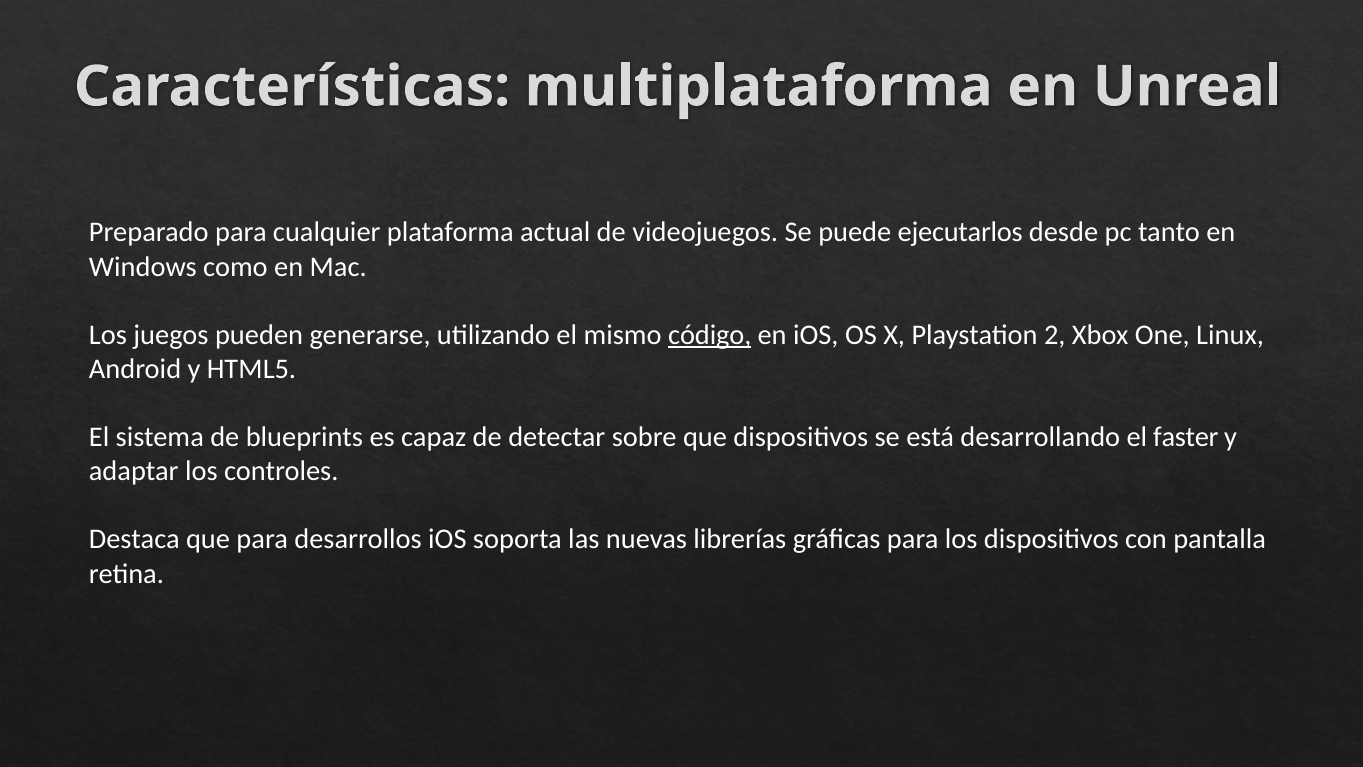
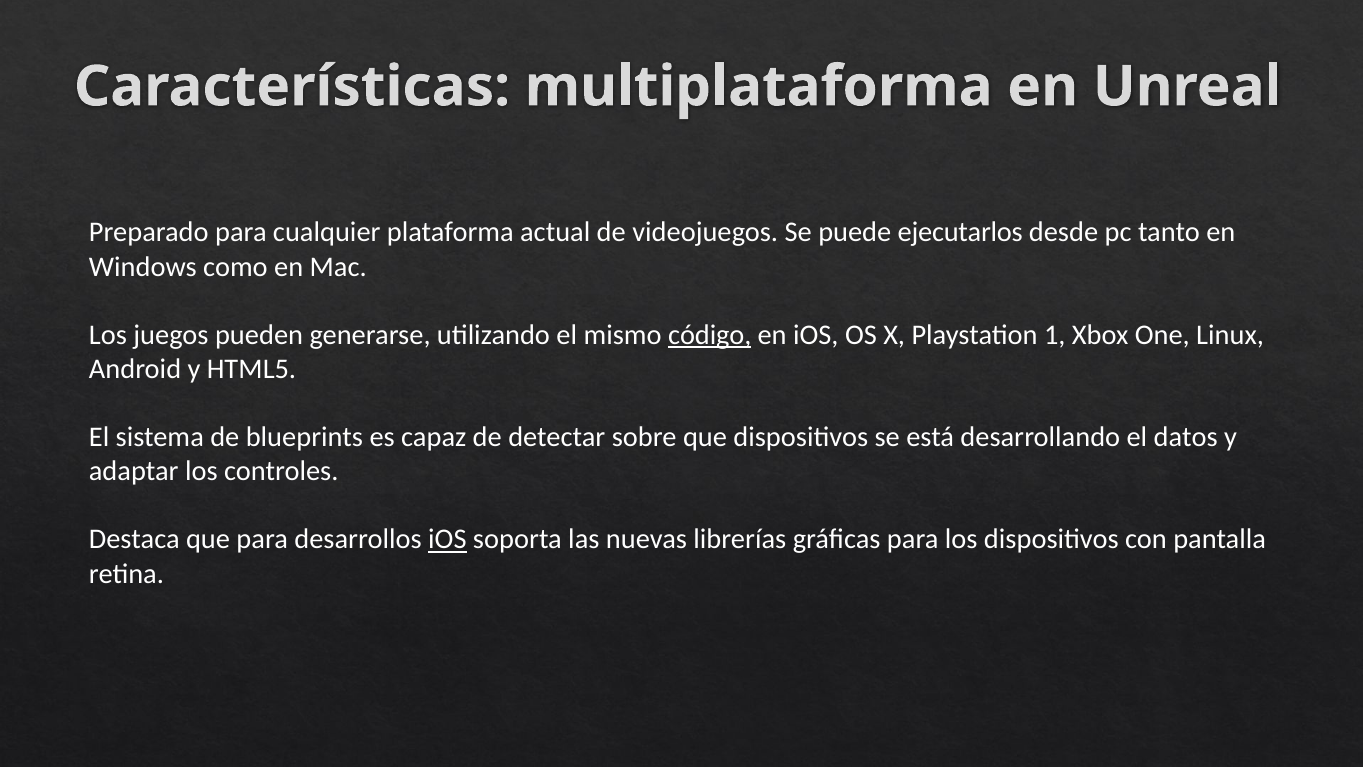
2: 2 -> 1 (1055, 335)
faster: faster -> datos (1186, 437)
iOS underline: none -> present (447, 539)
